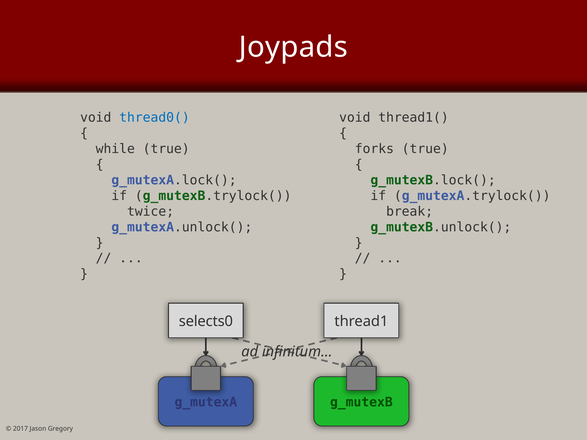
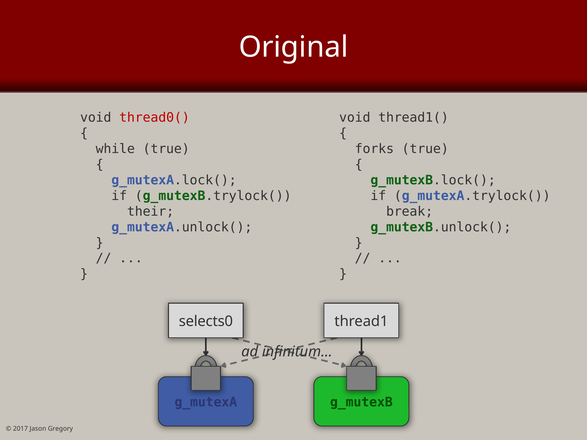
Joypads: Joypads -> Original (293, 47)
thread0( colour: blue -> red (154, 118)
twice: twice -> their (151, 212)
